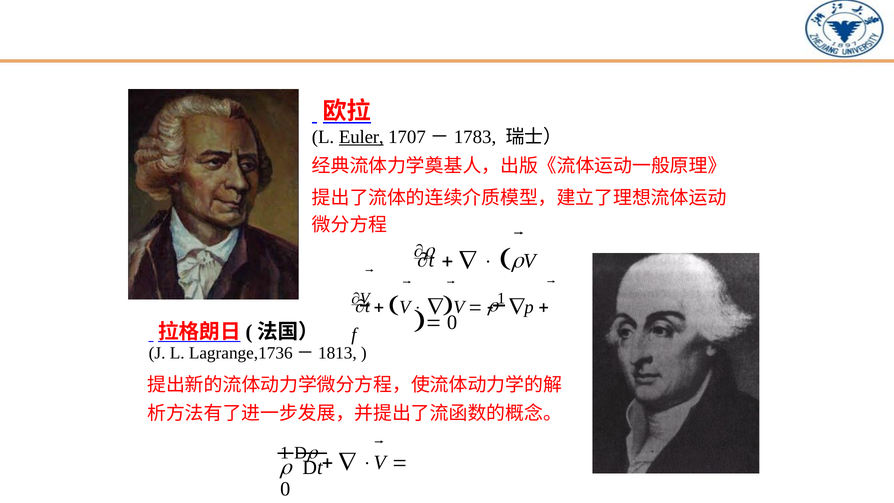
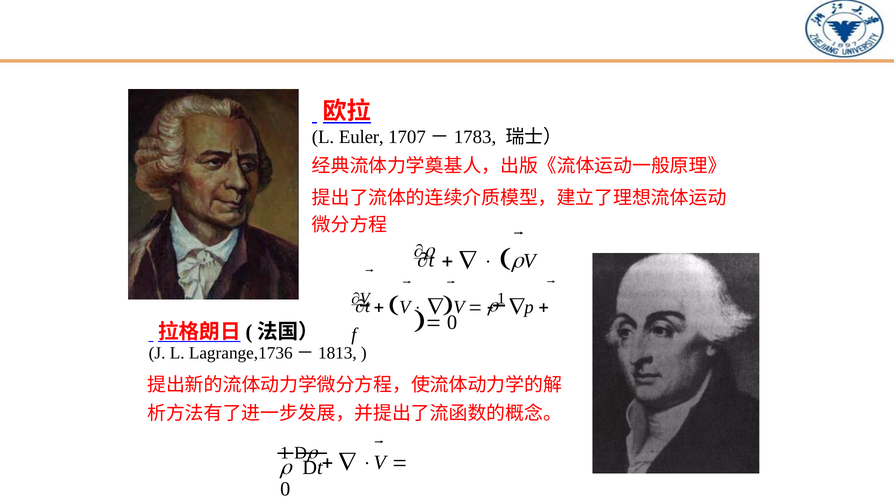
Euler underline: present -> none (361, 137)
